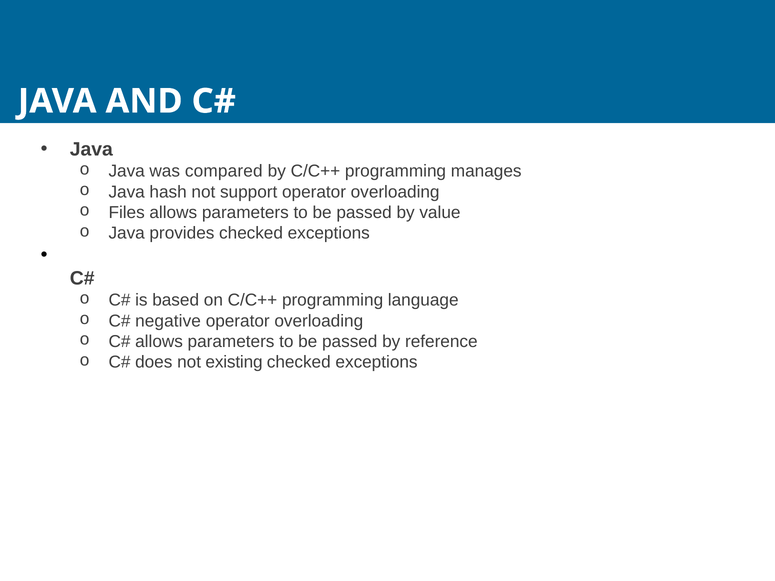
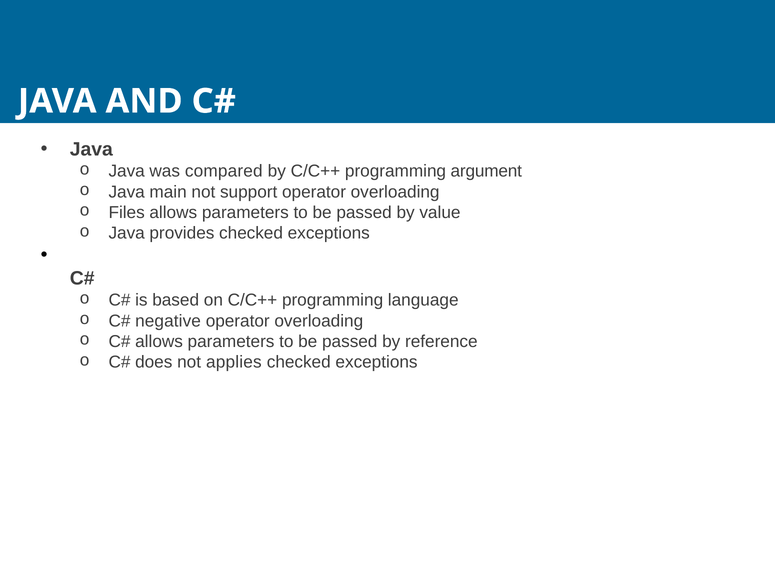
manages: manages -> argument (486, 171)
hash: hash -> main (168, 192)
existing: existing -> applies (234, 362)
